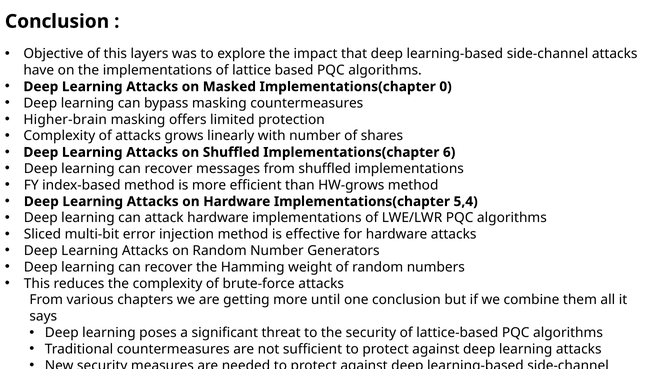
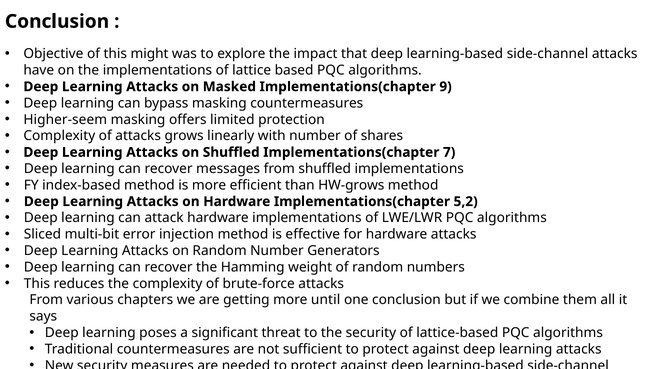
layers: layers -> might (150, 54)
0: 0 -> 9 (446, 87)
Higher-brain: Higher-brain -> Higher-seem (65, 119)
6: 6 -> 7 (449, 152)
5,4: 5,4 -> 5,2 (466, 202)
